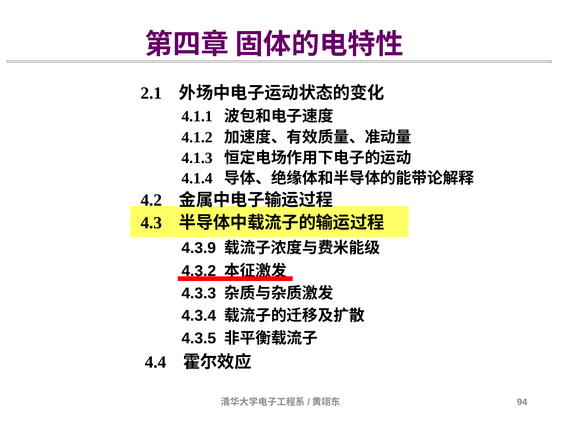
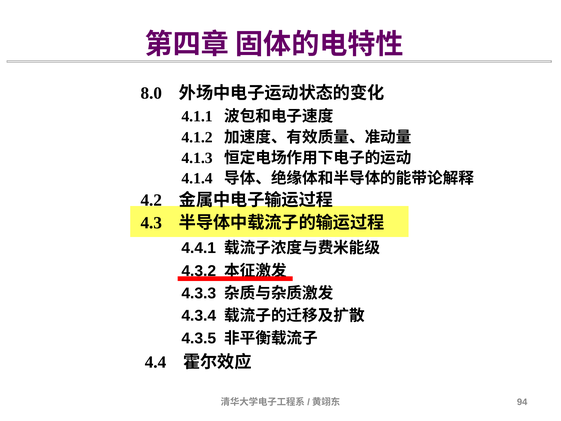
2.1: 2.1 -> 8.0 (151, 93)
4.3.9: 4.3.9 -> 4.4.1 (199, 248)
